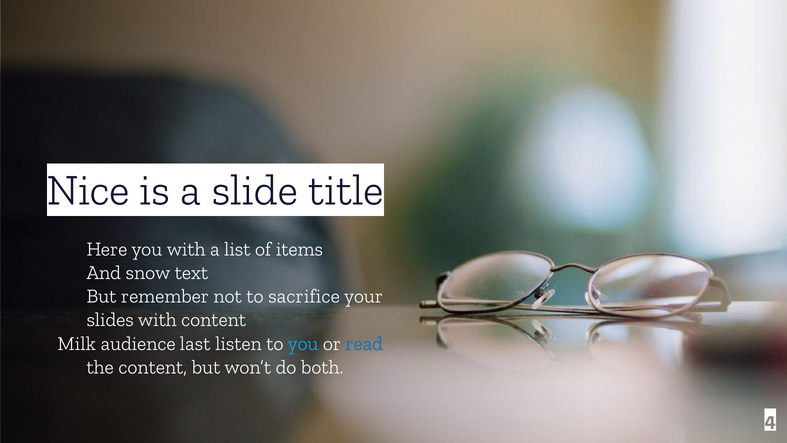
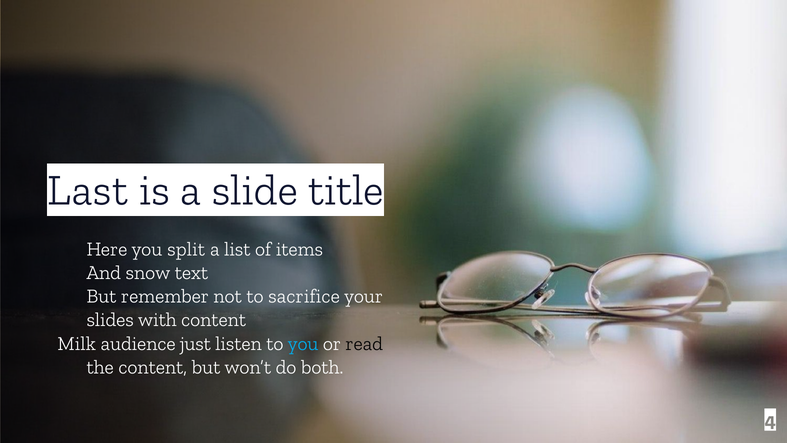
Nice: Nice -> Last (88, 190)
you with: with -> split (186, 249)
last: last -> just (195, 343)
read colour: blue -> black (364, 343)
